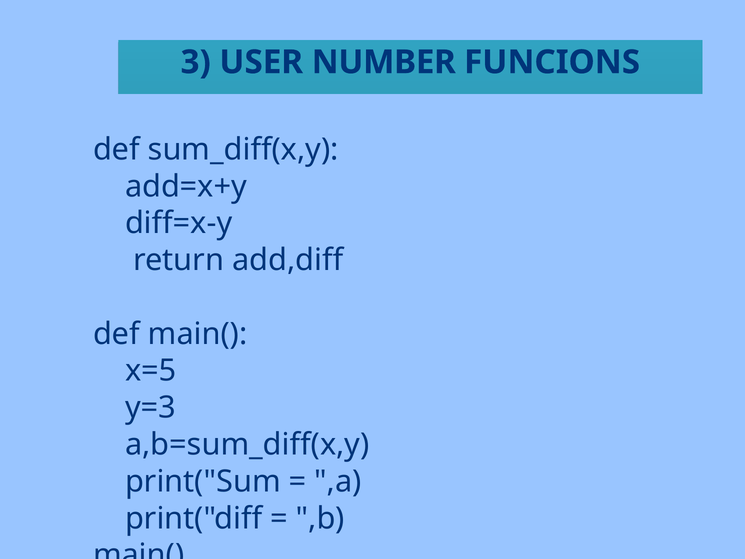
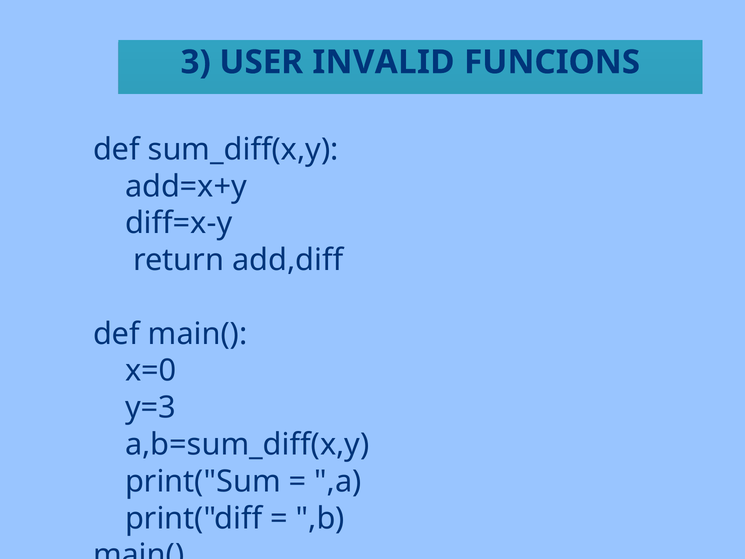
NUMBER: NUMBER -> INVALID (383, 62)
x=5: x=5 -> x=0 (151, 371)
